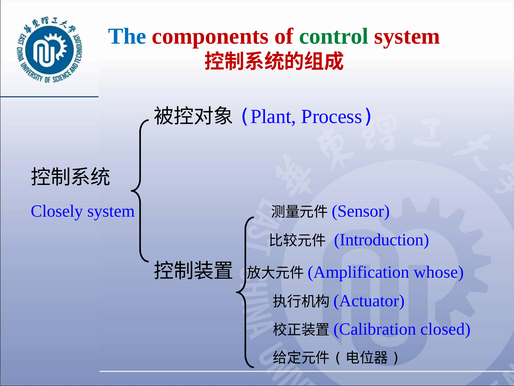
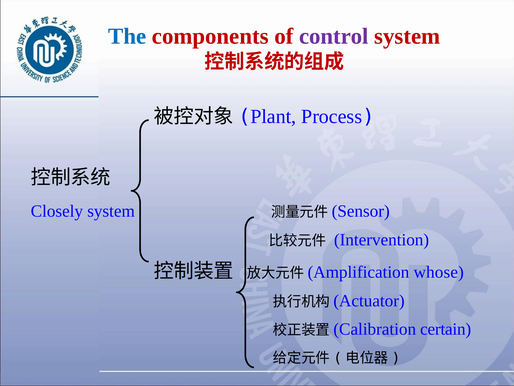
control colour: green -> purple (334, 36)
Introduction: Introduction -> Intervention (382, 240)
closed: closed -> certain (446, 329)
